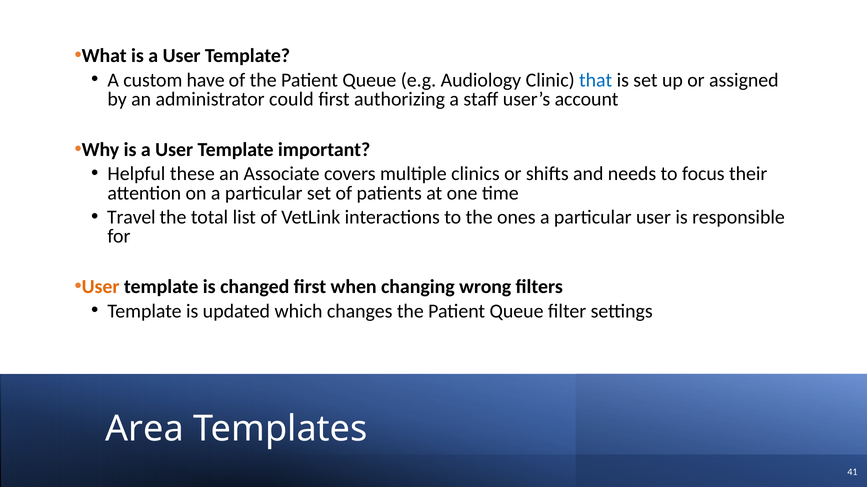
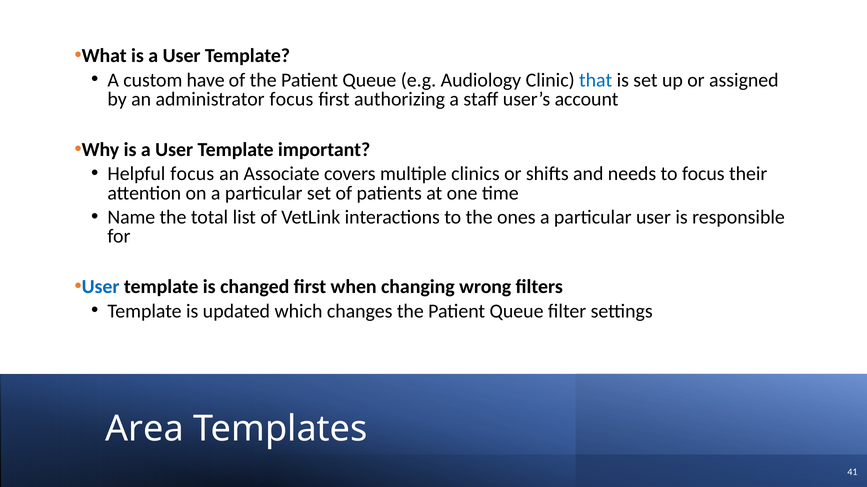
administrator could: could -> focus (291, 99)
Helpful these: these -> focus (192, 174)
Travel: Travel -> Name (131, 217)
User colour: orange -> blue (101, 287)
